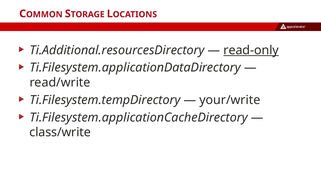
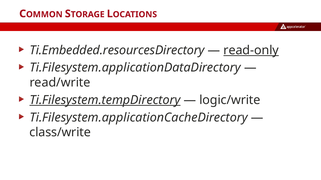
Ti.Additional.resourcesDirectory: Ti.Additional.resourcesDirectory -> Ti.Embedded.resourcesDirectory (117, 50)
Ti.Filesystem.tempDirectory underline: none -> present (105, 100)
your/write: your/write -> logic/write (230, 100)
